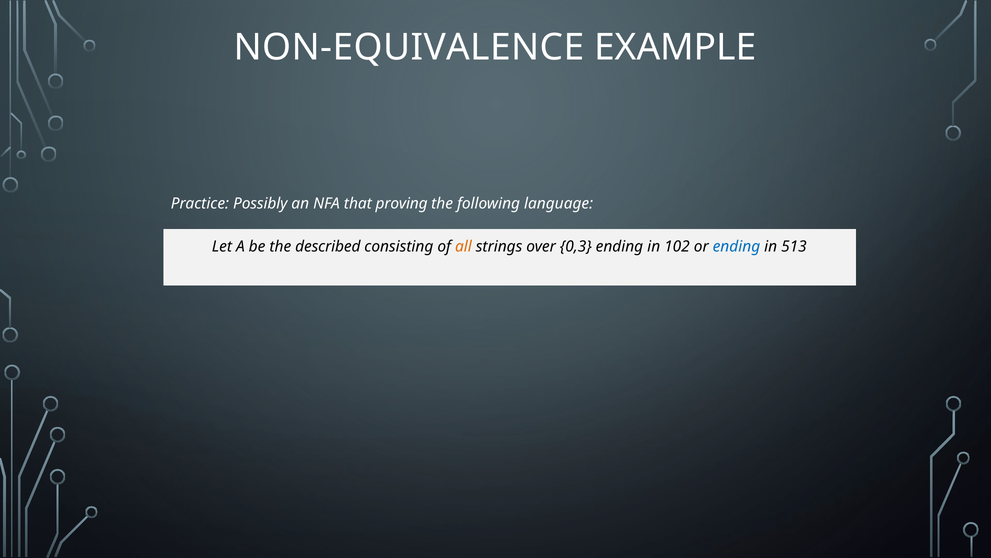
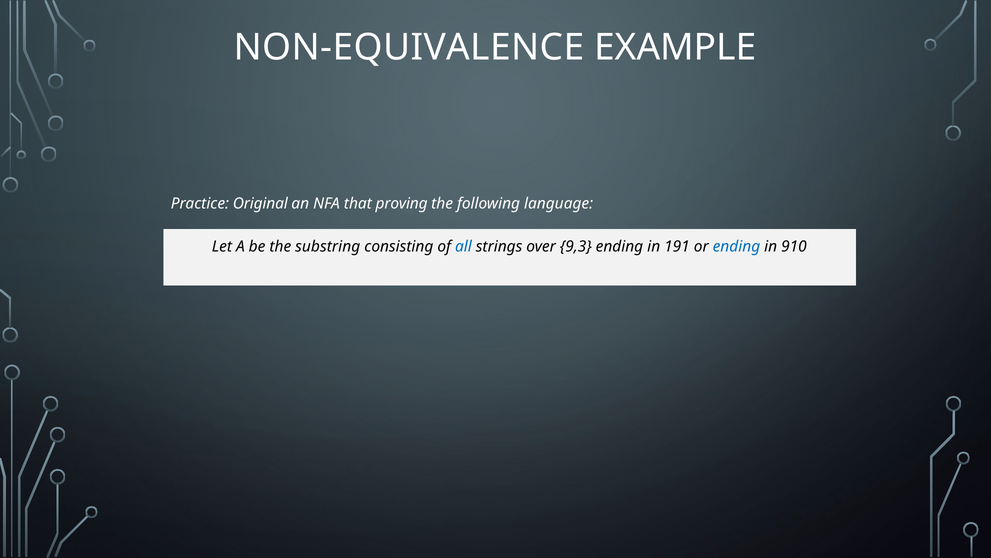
Possibly: Possibly -> Original (260, 203)
described: described -> substring (328, 247)
all colour: orange -> blue (463, 247)
0,3: 0,3 -> 9,3 (576, 247)
102: 102 -> 191 (677, 247)
513: 513 -> 910 (794, 247)
